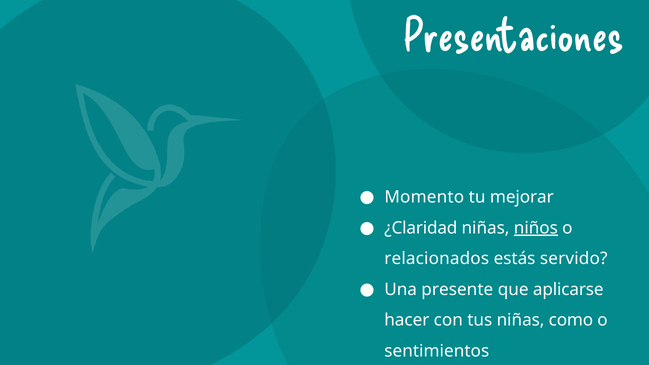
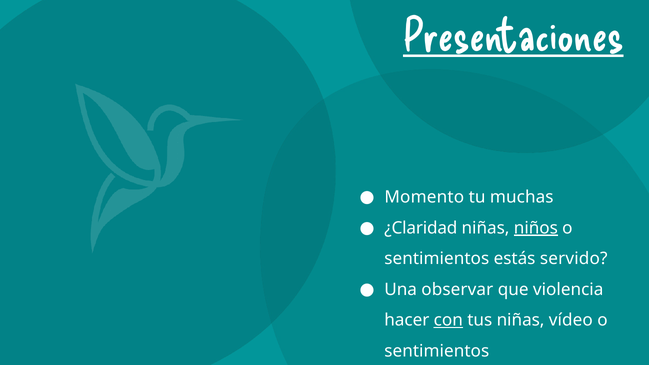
Presentaciones underline: none -> present (514, 36)
mejorar: mejorar -> muchas (522, 197)
relacionados: relacionados -> sentimientos (437, 259)
presente: presente -> observar (457, 290)
aplicarse: aplicarse -> violencia (568, 290)
con underline: none -> present (448, 320)
como: como -> vídeo (571, 320)
